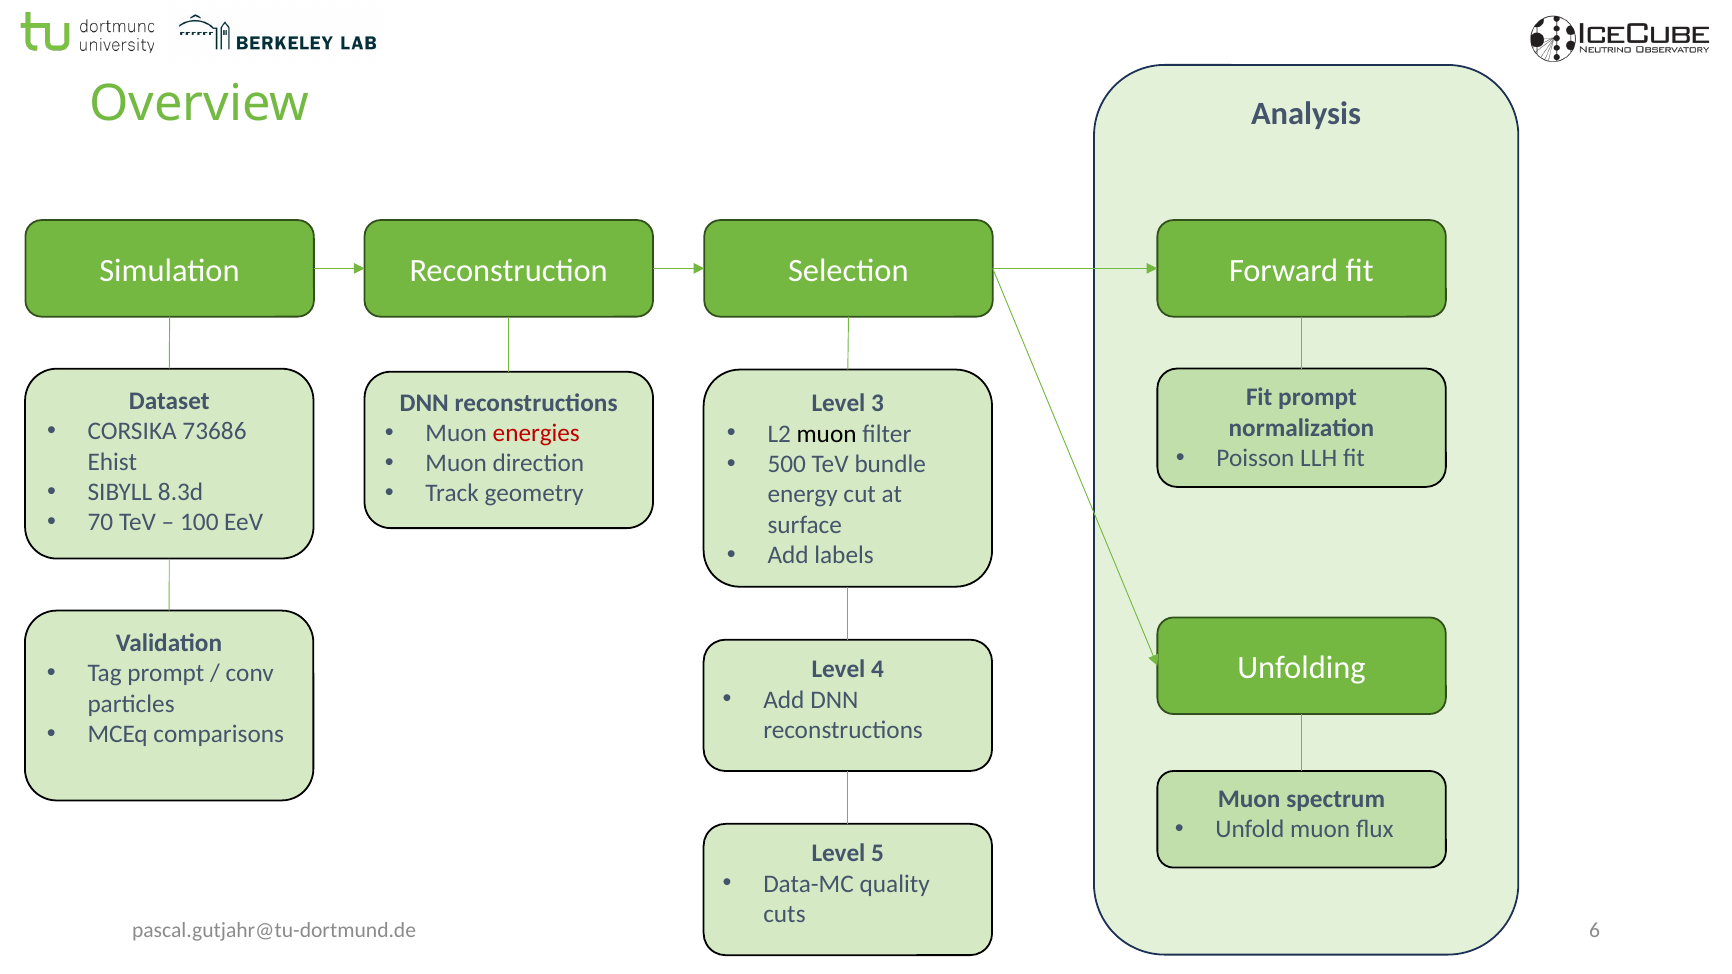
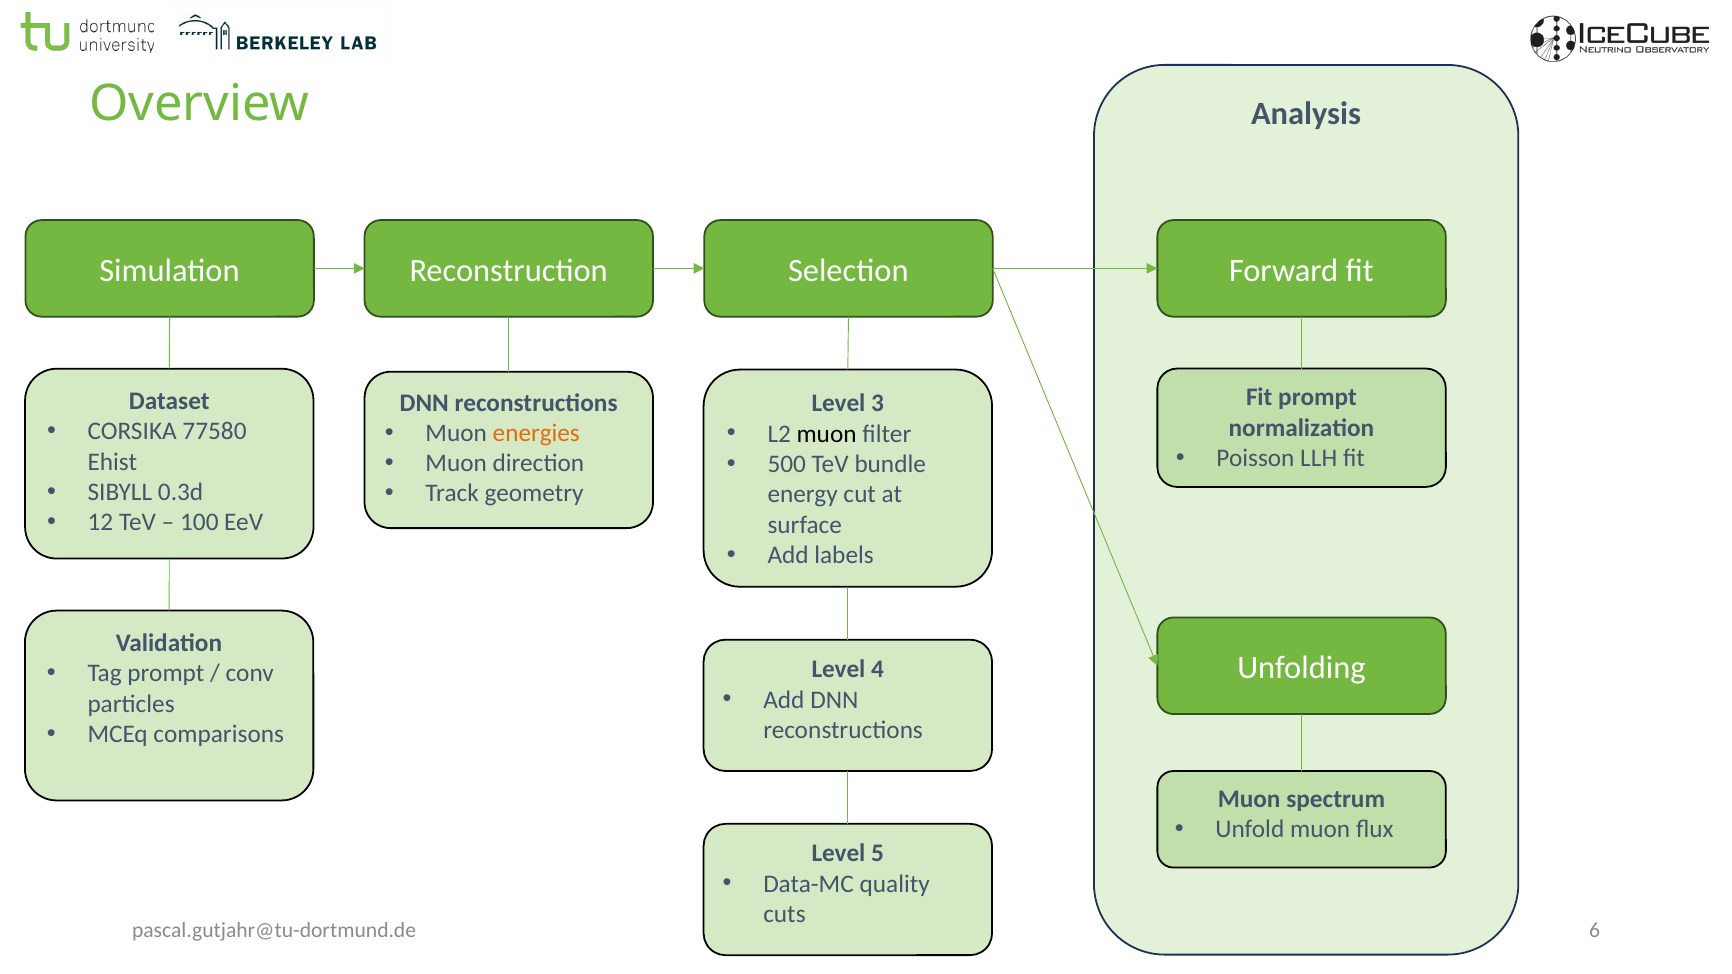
73686: 73686 -> 77580 (215, 432)
energies colour: red -> orange (536, 433)
8.3d: 8.3d -> 0.3d (181, 492)
70: 70 -> 12 (100, 523)
